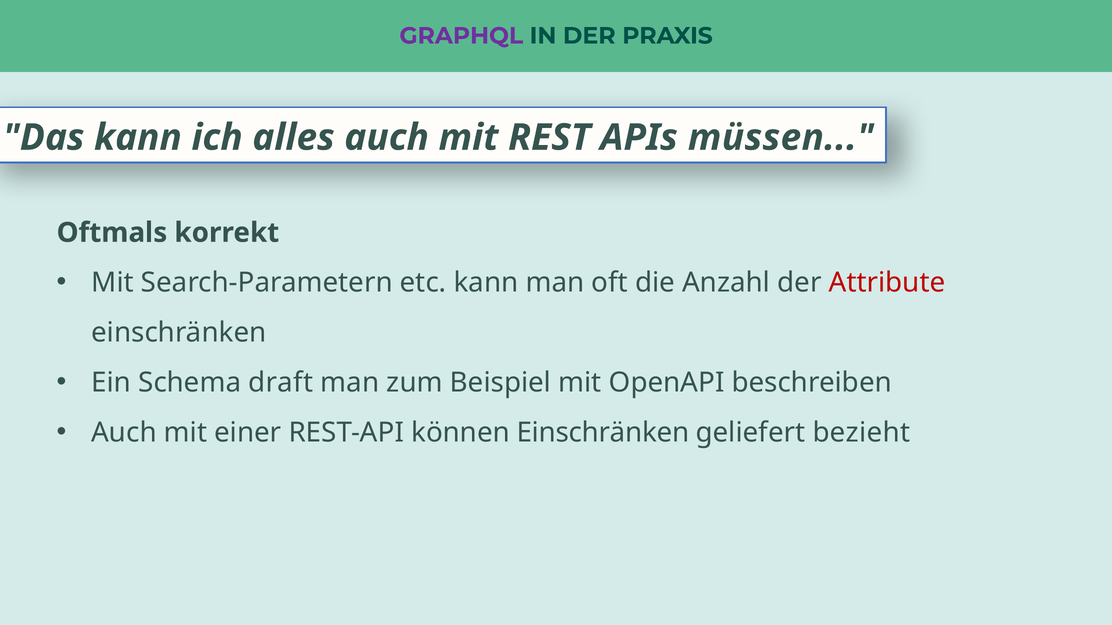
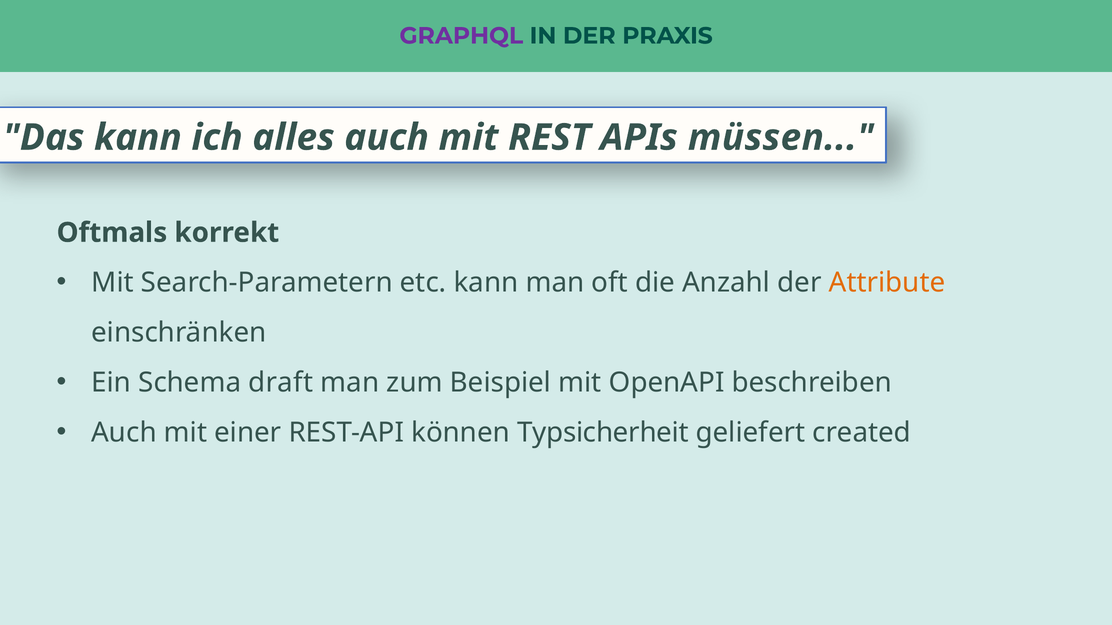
Attribute colour: red -> orange (887, 283)
können Einschränken: Einschränken -> Typsicherheit (603, 433)
bezieht: bezieht -> created (862, 433)
